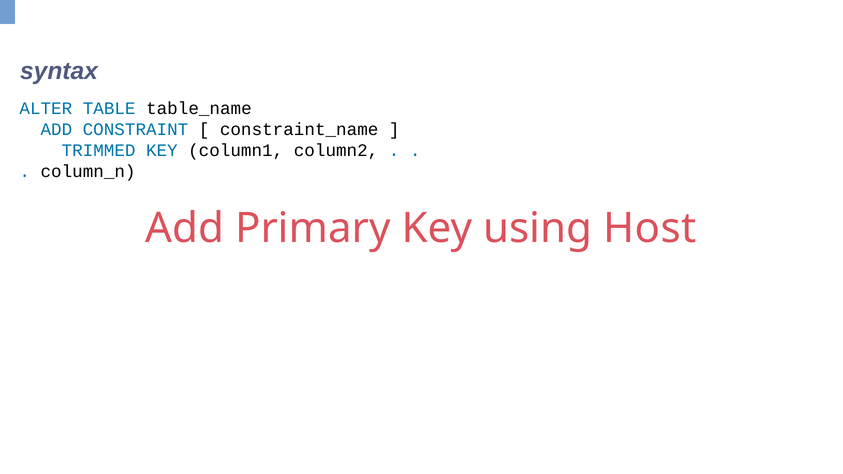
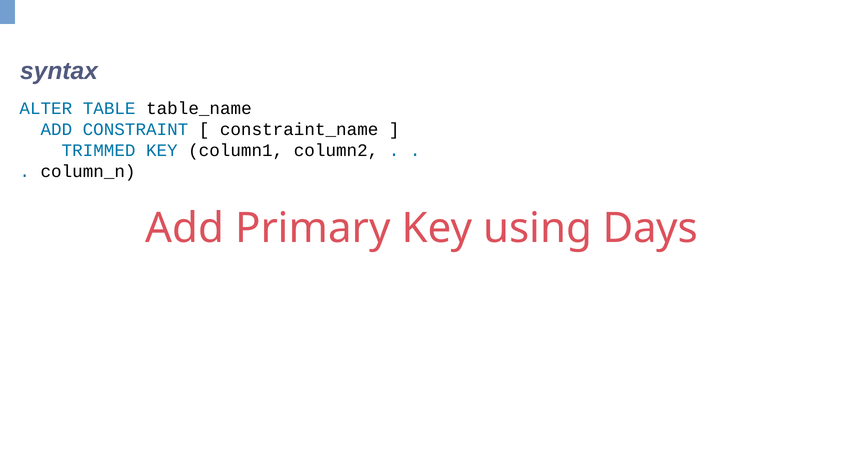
Host: Host -> Days (650, 229)
